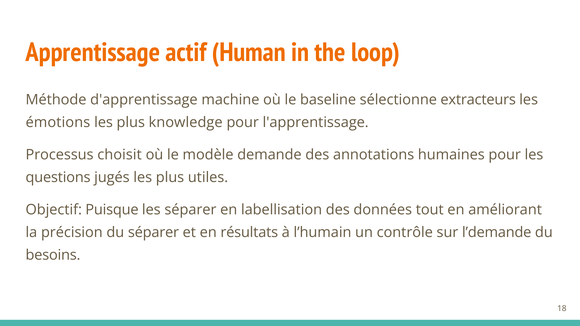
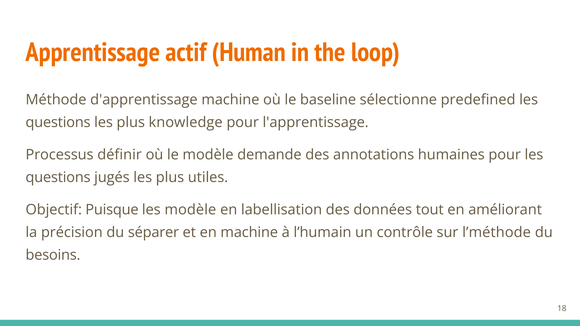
extracteurs: extracteurs -> predefined (478, 100)
émotions: émotions -> questions (58, 122)
choisit: choisit -> définir (120, 155)
les séparer: séparer -> modèle (190, 210)
en résultats: résultats -> machine (249, 232)
l’demande: l’demande -> l’méthode (497, 232)
